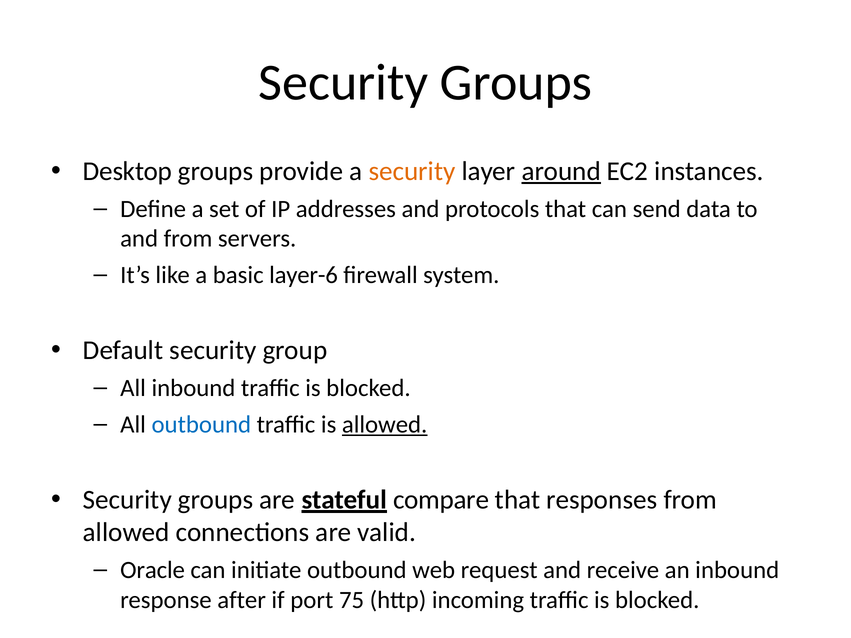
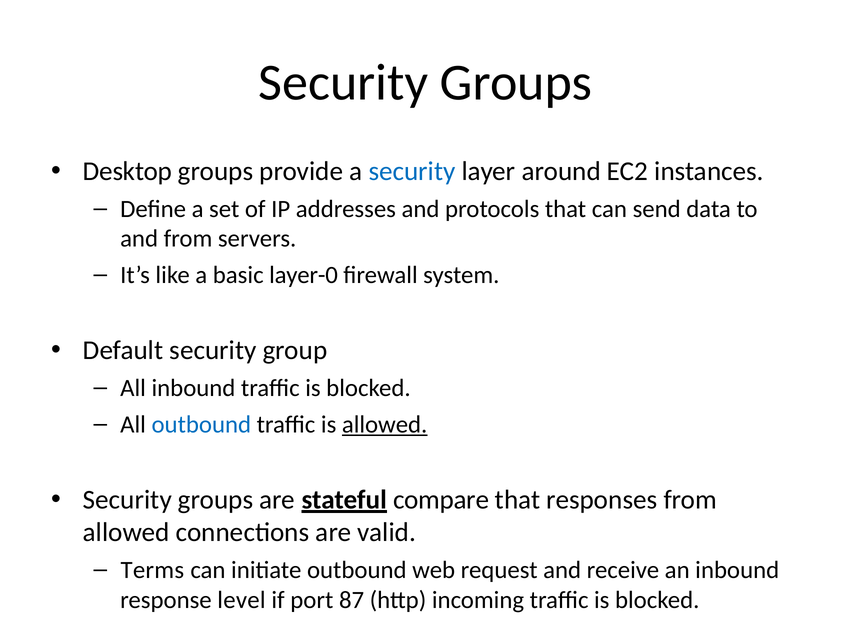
security colour: orange -> blue (412, 171)
around underline: present -> none (561, 171)
layer-6: layer-6 -> layer-0 (304, 275)
Oracle: Oracle -> Terms (152, 570)
after: after -> level (241, 600)
75: 75 -> 87 (352, 600)
